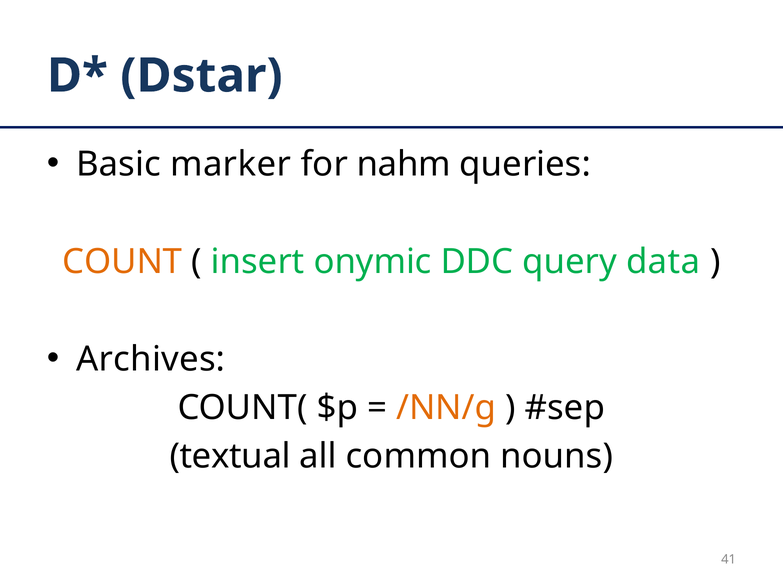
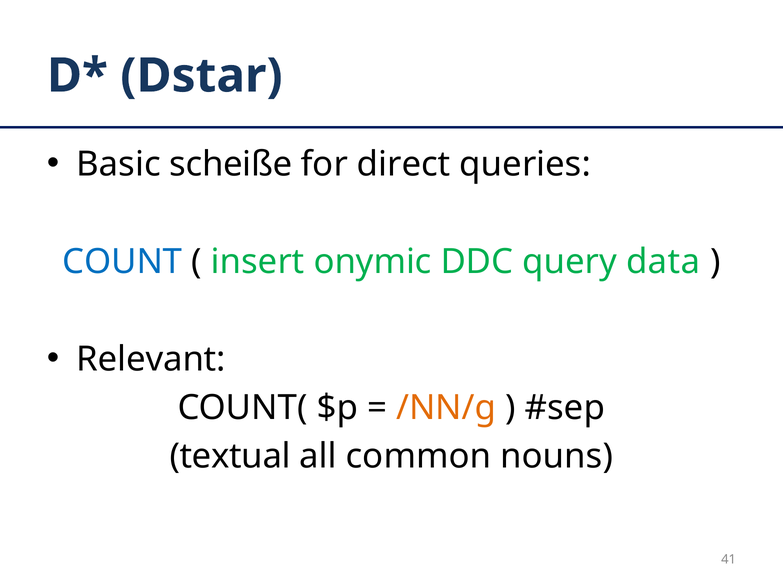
marker: marker -> scheiße (231, 164)
nahm: nahm -> direct (404, 164)
COUNT colour: orange -> blue (122, 262)
Archives: Archives -> Relevant (151, 359)
